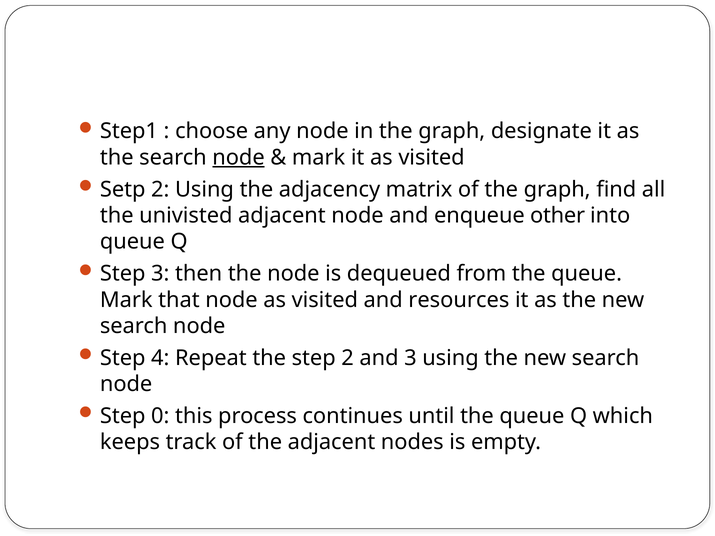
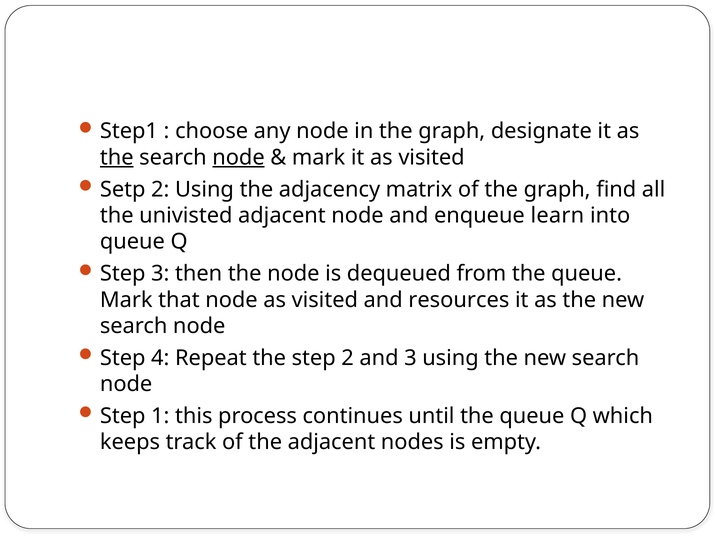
the underline: none -> present (117, 158)
other: other -> learn (557, 216)
0: 0 -> 1 (160, 416)
